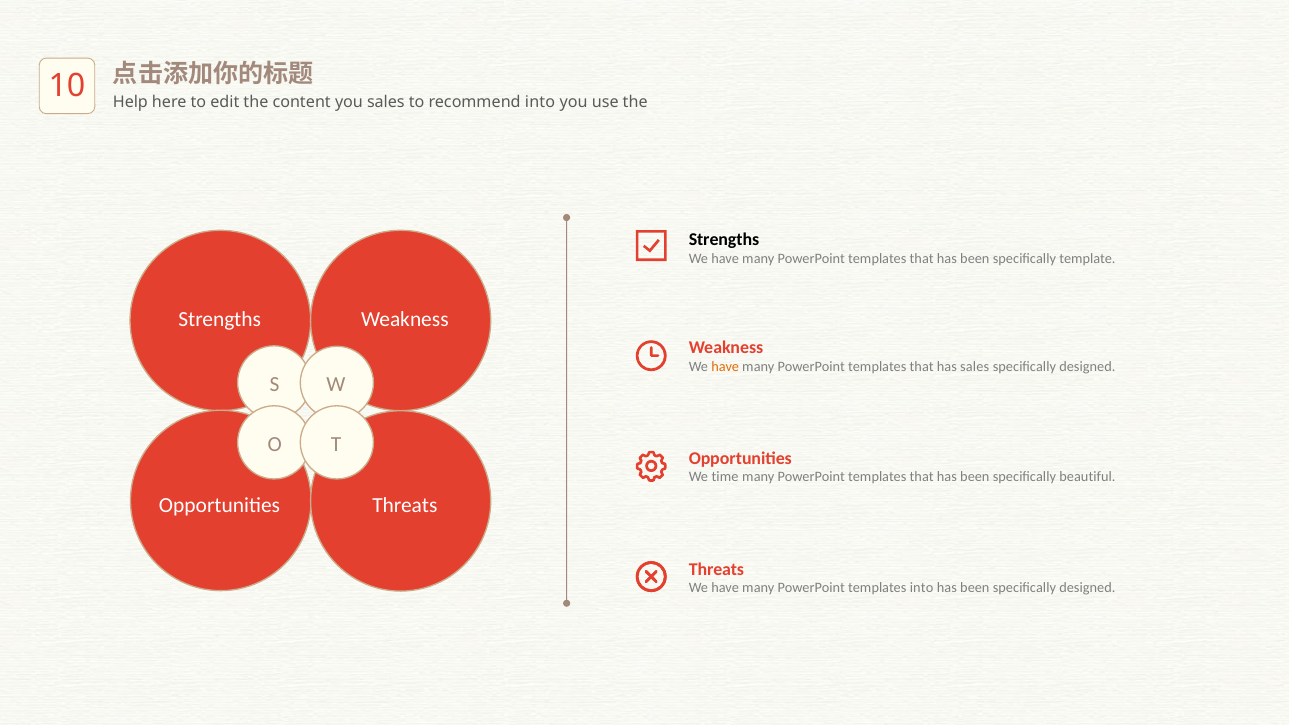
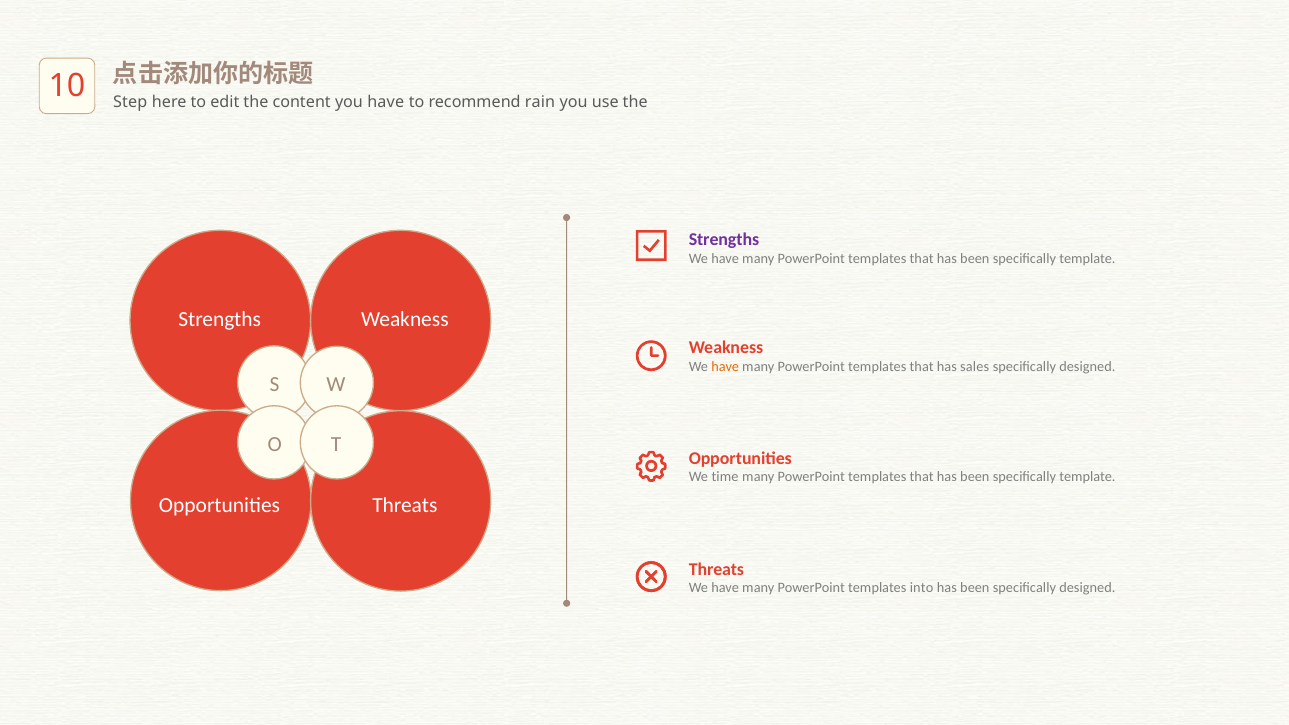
Help: Help -> Step (130, 102)
you sales: sales -> have (386, 102)
recommend into: into -> rain (540, 102)
Strengths colour: black -> purple (724, 240)
beautiful: beautiful -> template (1087, 477)
